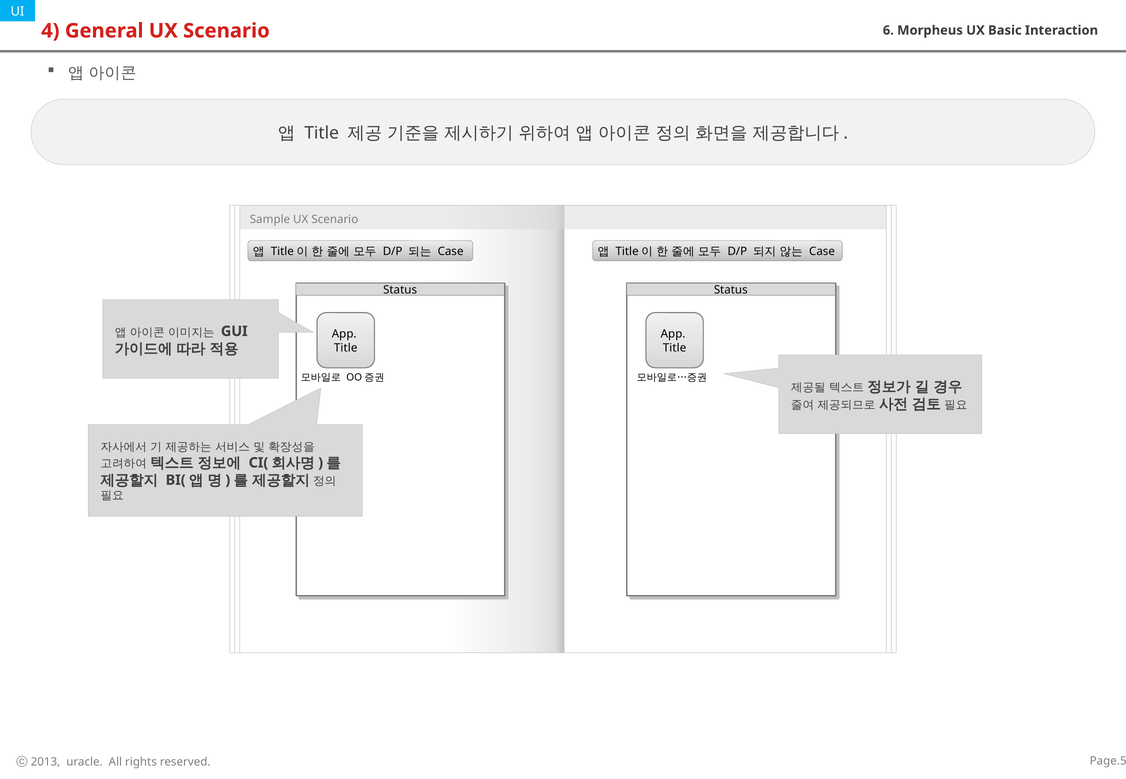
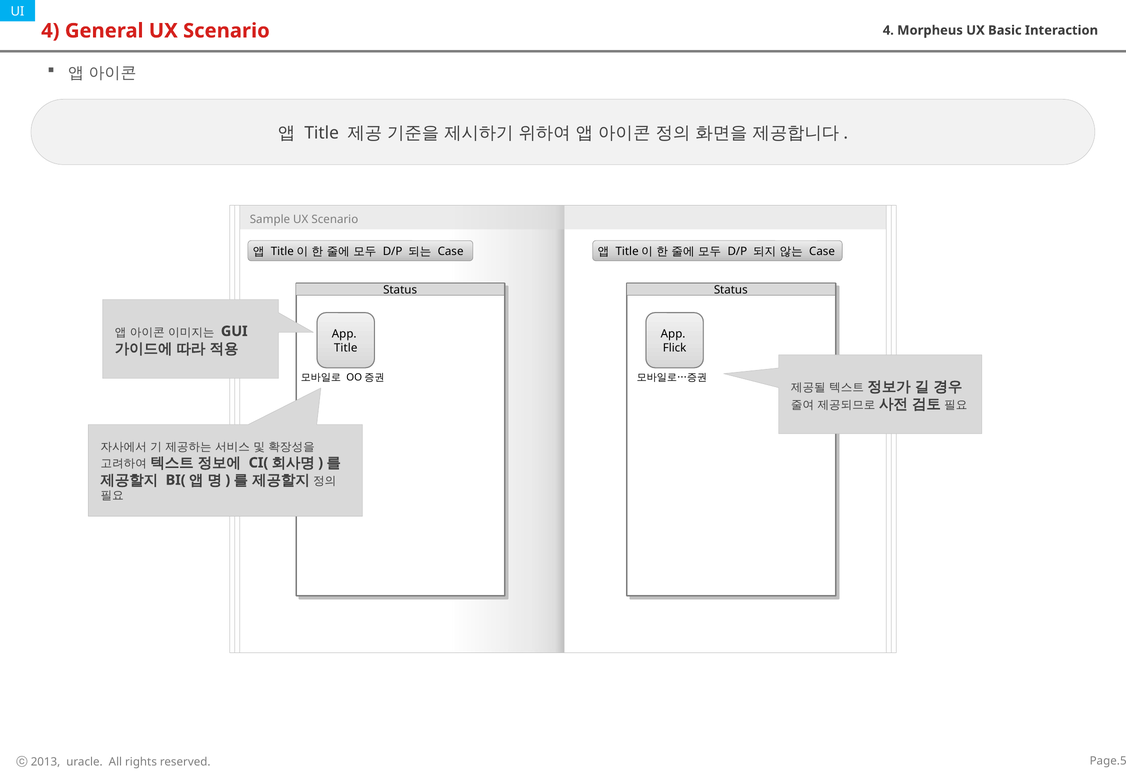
Scenario 6: 6 -> 4 (888, 30)
Title: Title -> Flick (675, 348)
